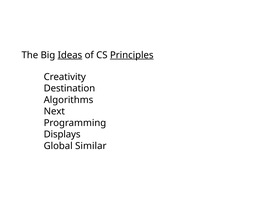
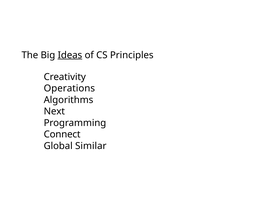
Principles underline: present -> none (132, 55)
Destination: Destination -> Operations (69, 88)
Displays: Displays -> Connect (62, 134)
